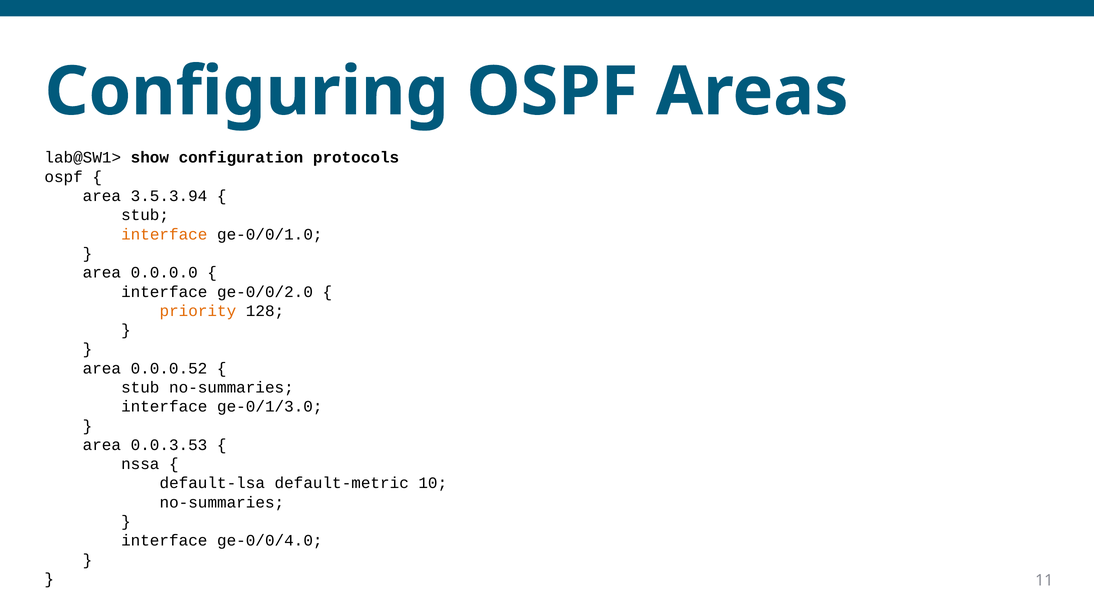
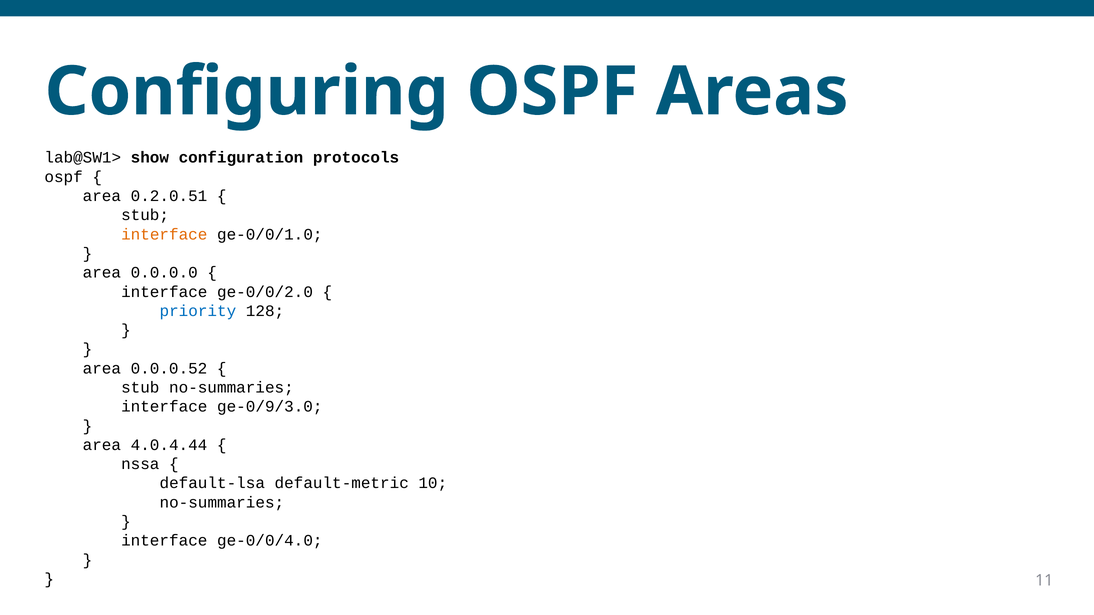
3.5.3.94: 3.5.3.94 -> 0.2.0.51 (169, 196)
priority colour: orange -> blue (198, 311)
ge-0/1/3.0: ge-0/1/3.0 -> ge-0/9/3.0 (270, 407)
0.0.3.53: 0.0.3.53 -> 4.0.4.44 (169, 445)
